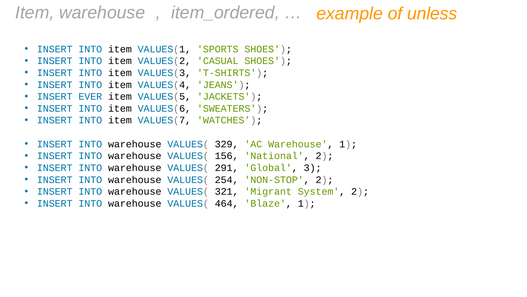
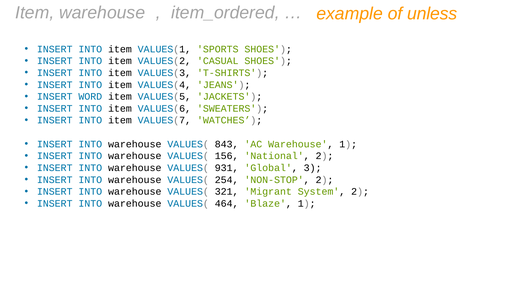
EVER: EVER -> WORD (90, 96)
329: 329 -> 843 (227, 144)
291: 291 -> 931 (227, 168)
